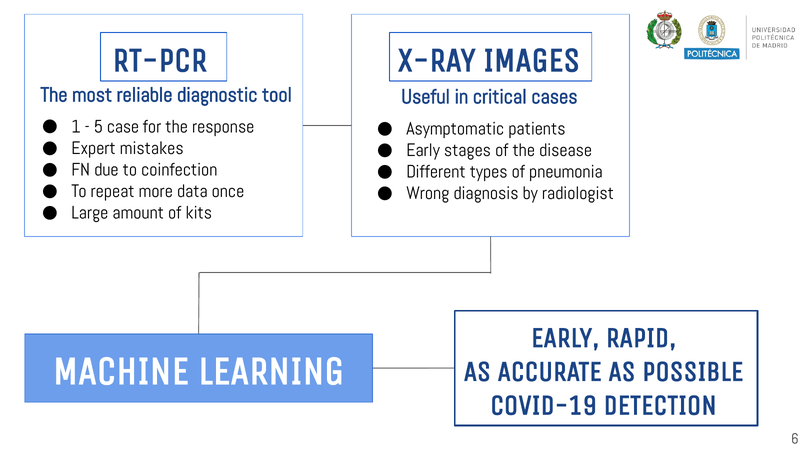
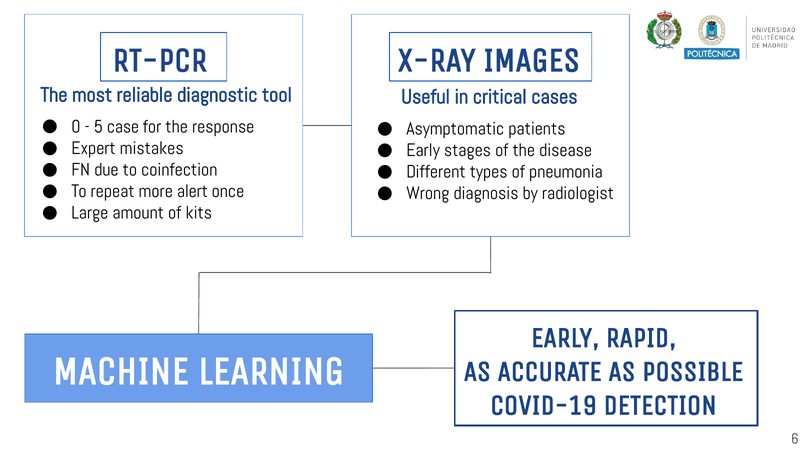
1: 1 -> 0 (76, 127)
data: data -> alert (192, 191)
